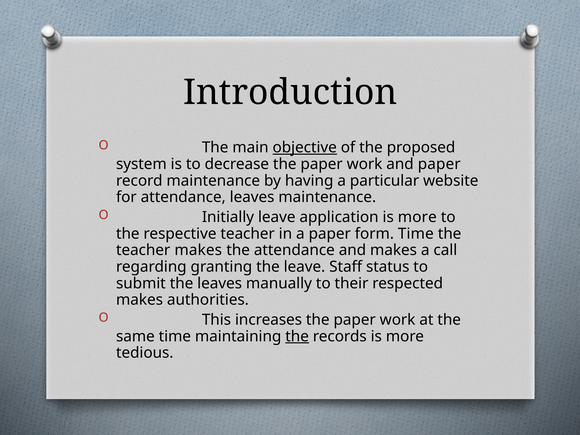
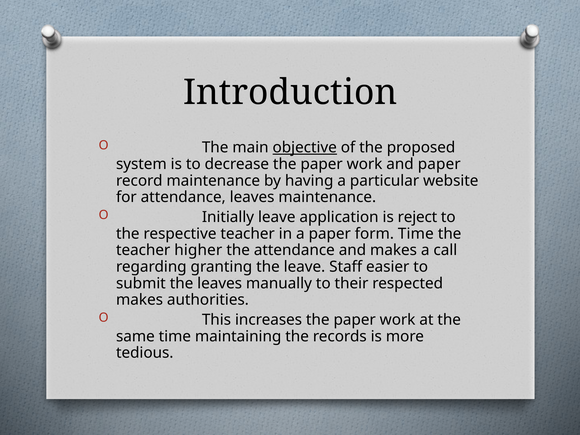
application is more: more -> reject (417, 217)
teacher makes: makes -> higher (198, 250)
status: status -> easier (388, 267)
the underline: present -> none (297, 336)
